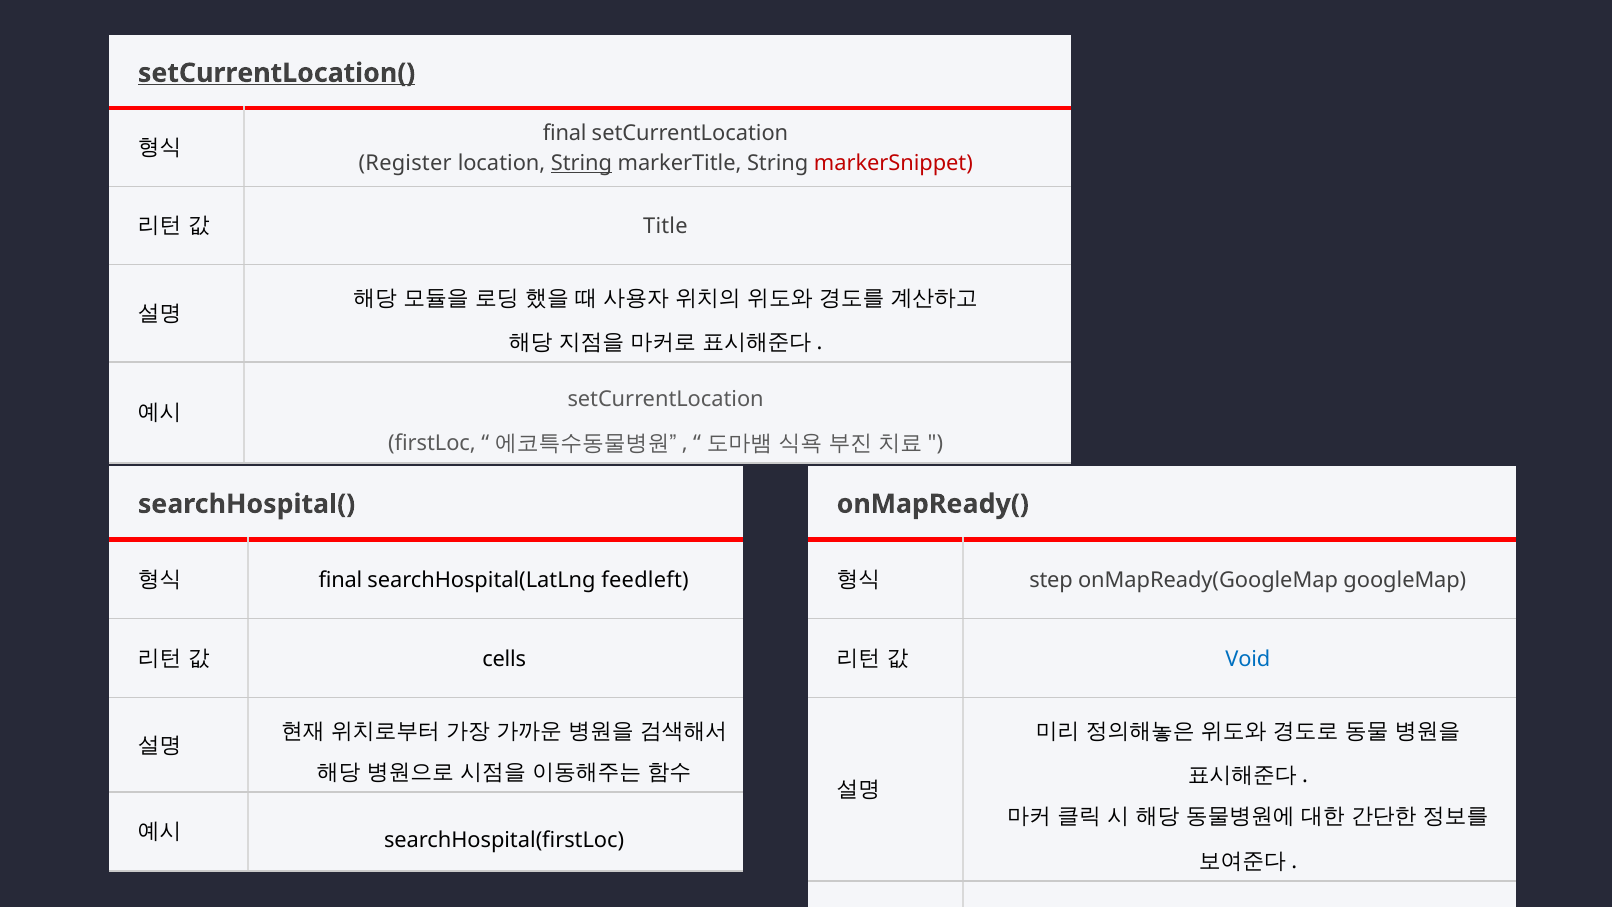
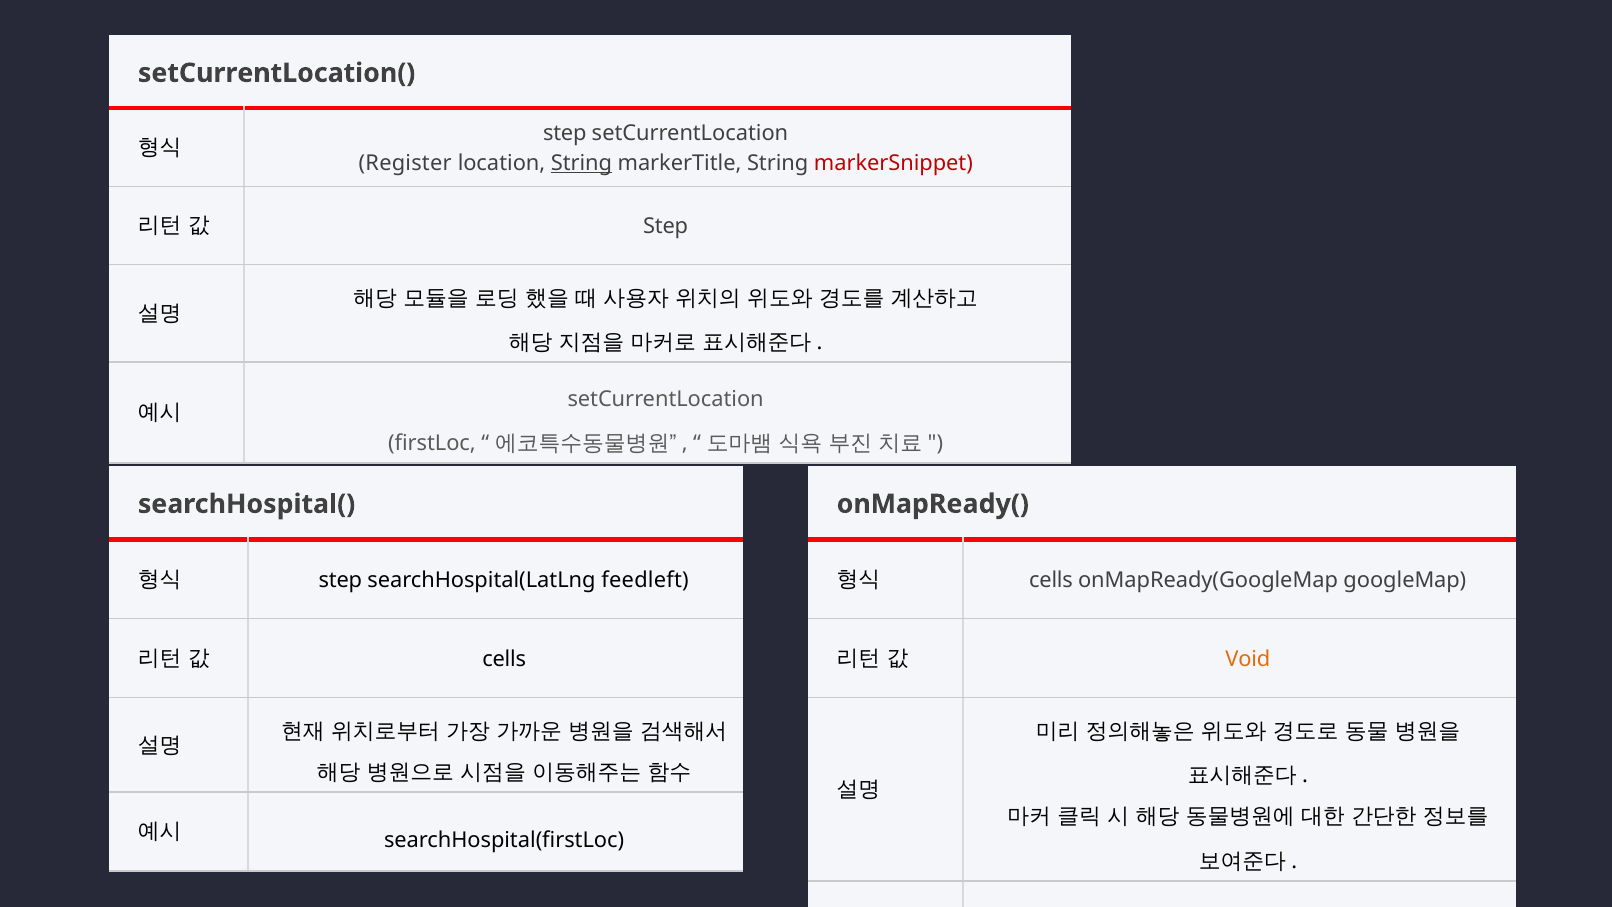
setCurrentLocation( underline: present -> none (277, 73)
final: final -> step (565, 134)
Title: Title -> Step (666, 226)
step: step -> cells (1051, 580)
final: final -> step (340, 580)
Void colour: blue -> orange (1248, 659)
